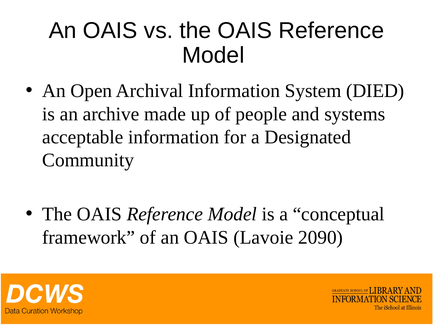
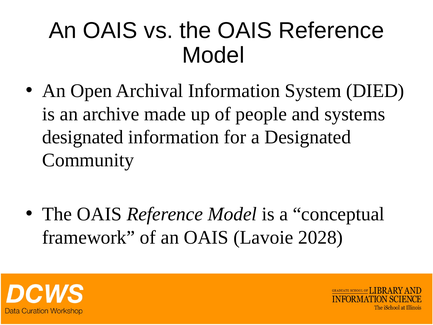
acceptable: acceptable -> designated (83, 137)
2090: 2090 -> 2028 (321, 237)
